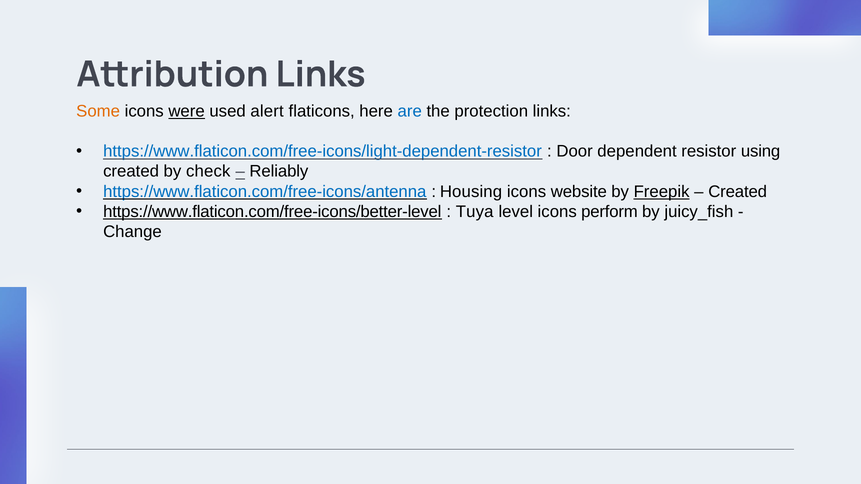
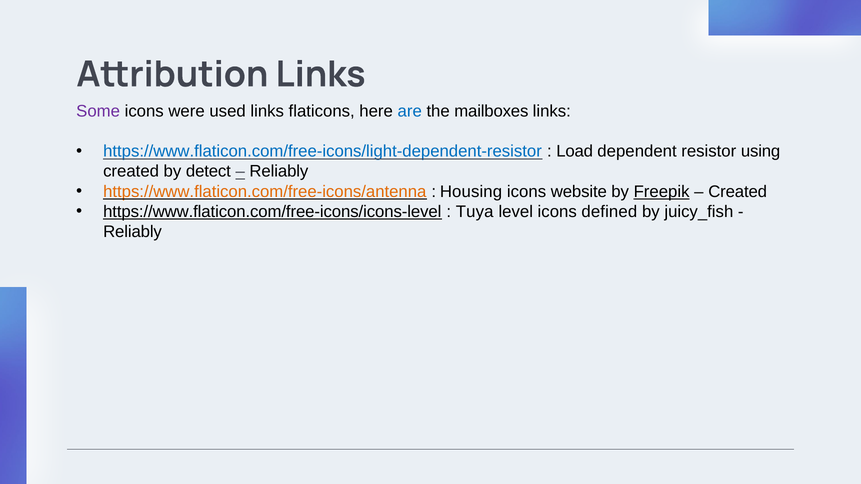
Some colour: orange -> purple (98, 111)
were underline: present -> none (187, 111)
used alert: alert -> links (267, 111)
protection: protection -> mailboxes (491, 111)
Door: Door -> Load (575, 151)
check: check -> detect (208, 172)
https://www.flaticon.com/free-icons/antenna colour: blue -> orange (265, 192)
https://www.flaticon.com/free-icons/better-level: https://www.flaticon.com/free-icons/better-level -> https://www.flaticon.com/free-icons/icons-level (272, 212)
perform: perform -> defined (609, 212)
Change: Change -> Reliably (133, 232)
